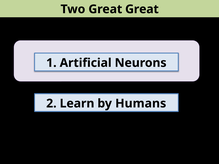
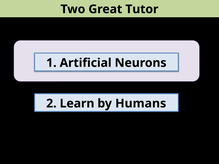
Great Great: Great -> Tutor (142, 9)
